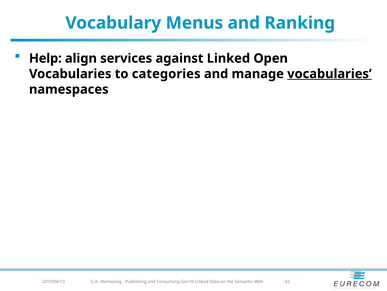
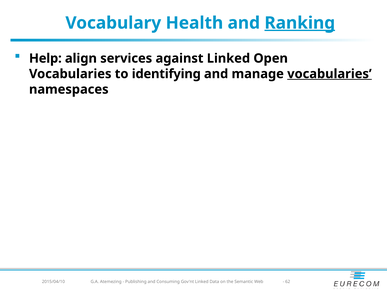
Menus: Menus -> Health (194, 23)
Ranking underline: none -> present (300, 23)
categories: categories -> identifying (166, 74)
